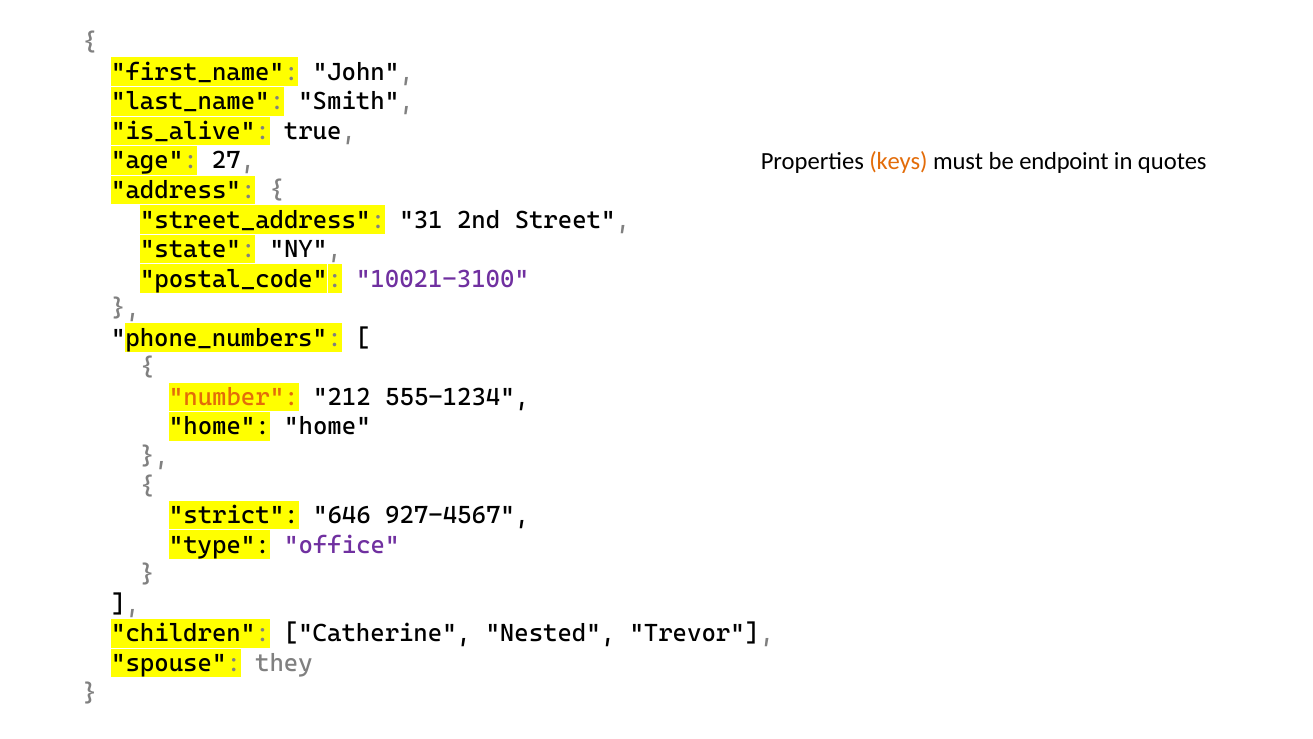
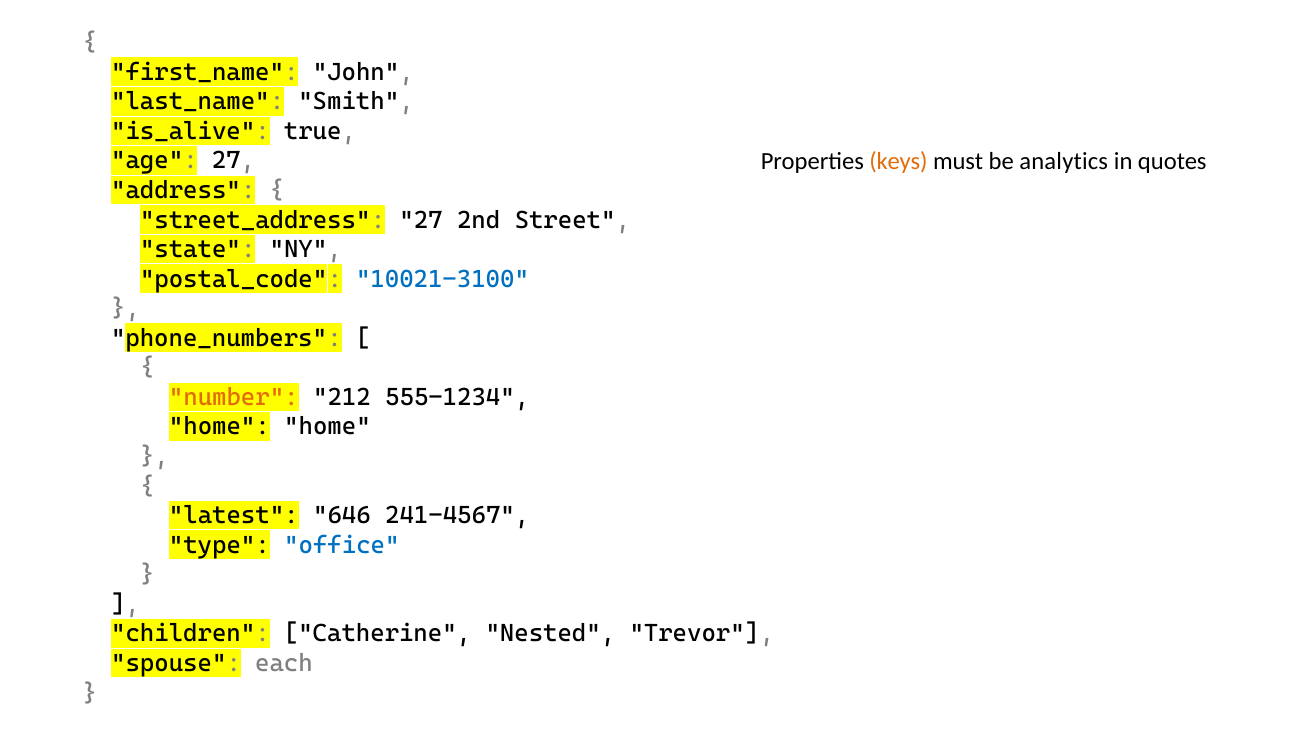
endpoint: endpoint -> analytics (1064, 161)
street_address 31: 31 -> 27 (421, 220)
10021-3100 colour: purple -> blue (442, 279)
strict: strict -> latest (234, 515)
927-4567: 927-4567 -> 241-4567 (457, 515)
office colour: purple -> blue (342, 545)
they: they -> each (284, 663)
